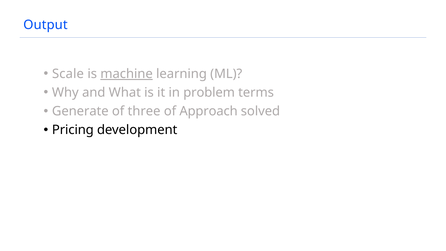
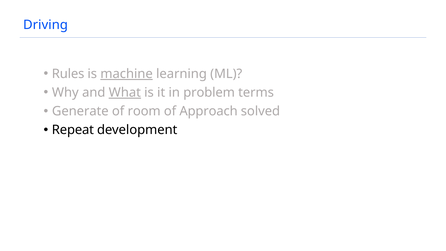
Output: Output -> Driving (45, 25)
Scale: Scale -> Rules (68, 74)
What underline: none -> present (125, 92)
three: three -> room (144, 111)
Pricing: Pricing -> Repeat (73, 130)
